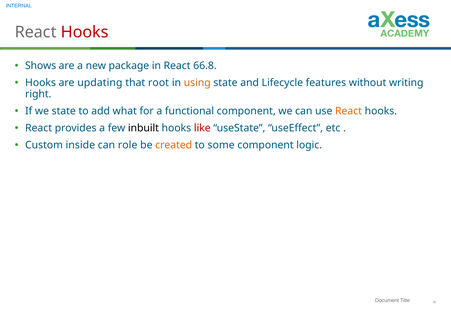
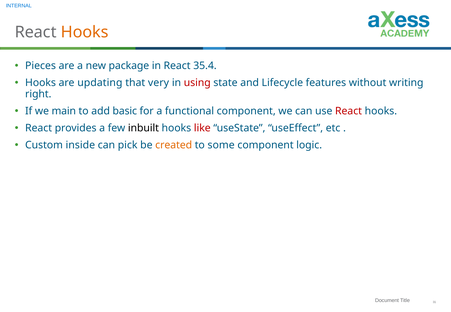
Hooks colour: red -> orange (85, 32)
Shows: Shows -> Pieces (41, 66)
66.8: 66.8 -> 35.4 (205, 66)
root: root -> very (159, 83)
using colour: orange -> red (197, 83)
we state: state -> main (64, 111)
what: what -> basic (125, 111)
React colour: orange -> red (349, 111)
role: role -> pick (128, 145)
